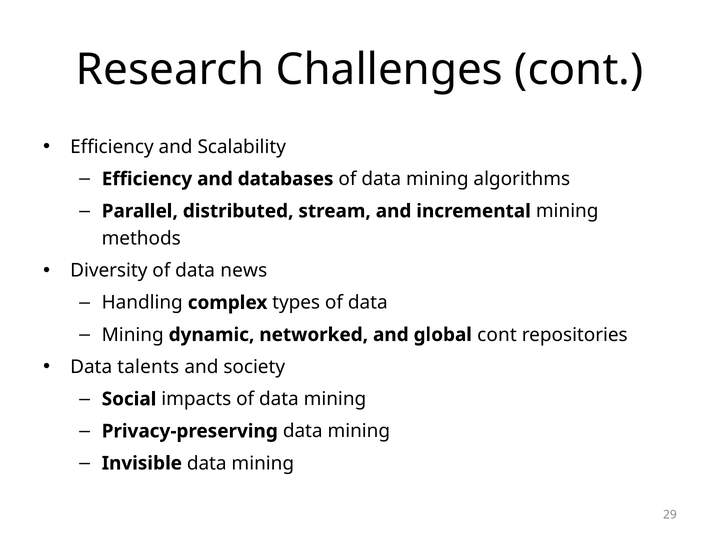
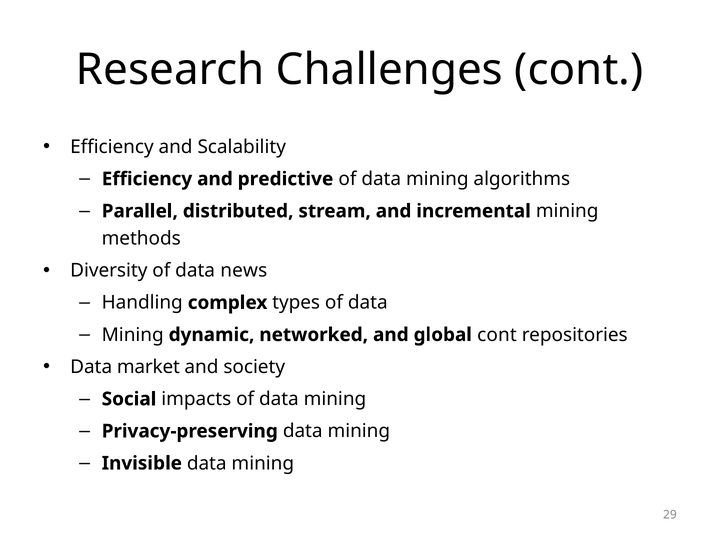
databases: databases -> predictive (286, 179)
talents: talents -> market (148, 367)
